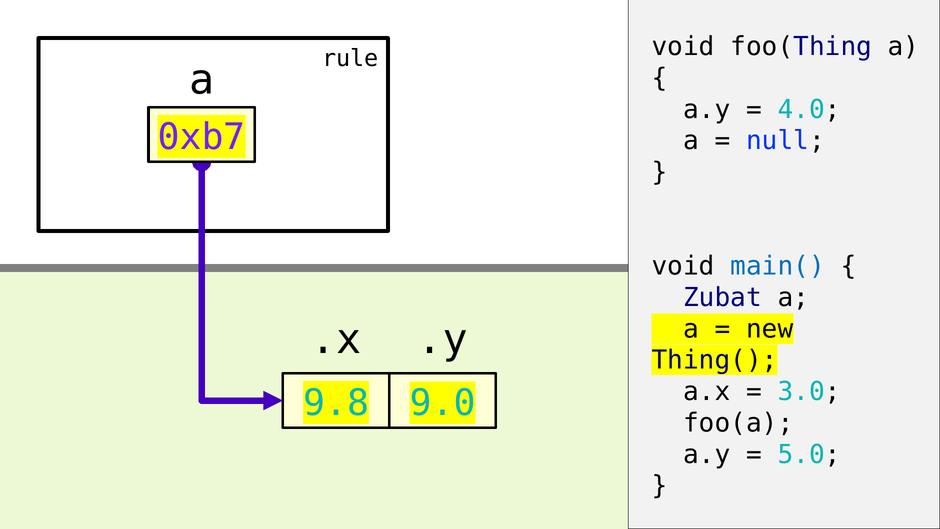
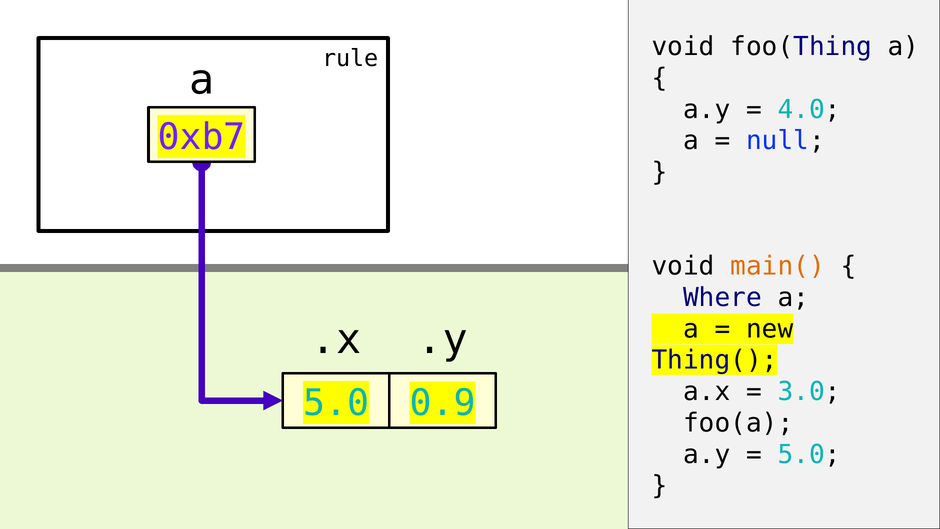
main( colour: blue -> orange (778, 266)
Zubat: Zubat -> Where (723, 298)
9.8: 9.8 -> 5.0 (336, 403)
9.0: 9.0 -> 0.9 (443, 403)
